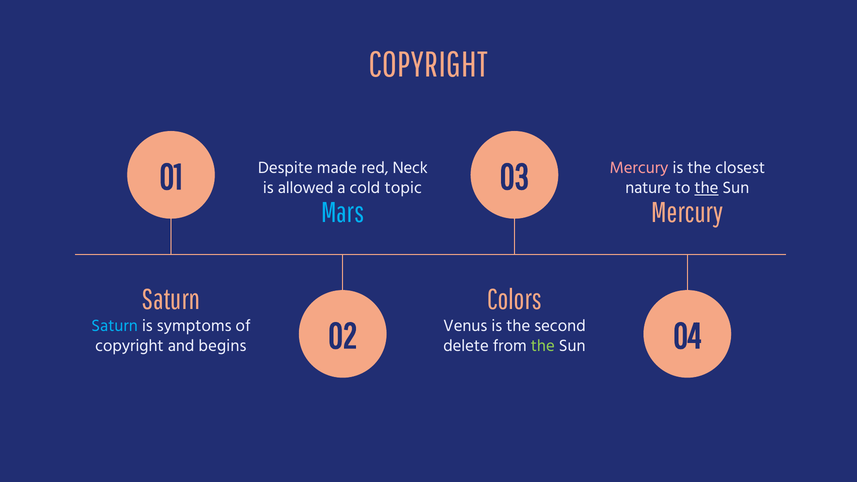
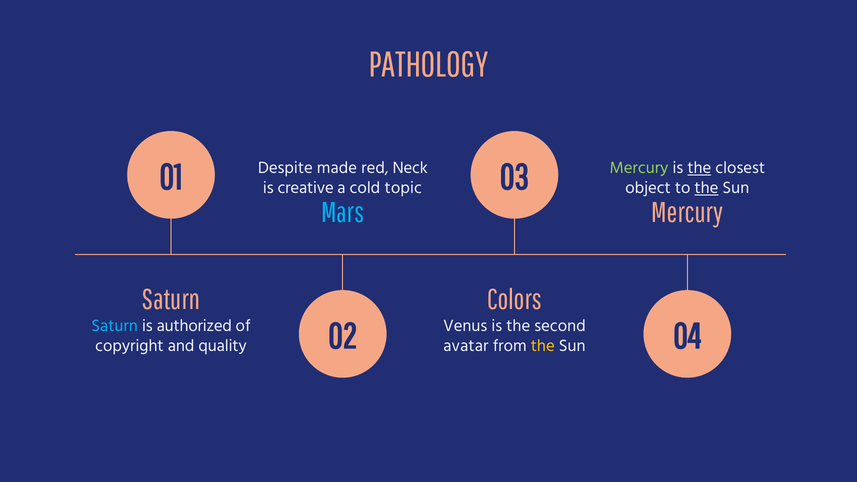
COPYRIGHT: COPYRIGHT -> PATHOLOGY (429, 65)
Mercury colour: pink -> light green (639, 168)
the underline: none -> present (699, 168)
allowed: allowed -> creative (306, 188)
nature: nature -> object (648, 188)
symptoms: symptoms -> authorized (194, 326)
begins: begins -> quality (223, 346)
delete: delete -> avatar (466, 346)
the colour: light green -> yellow (543, 346)
